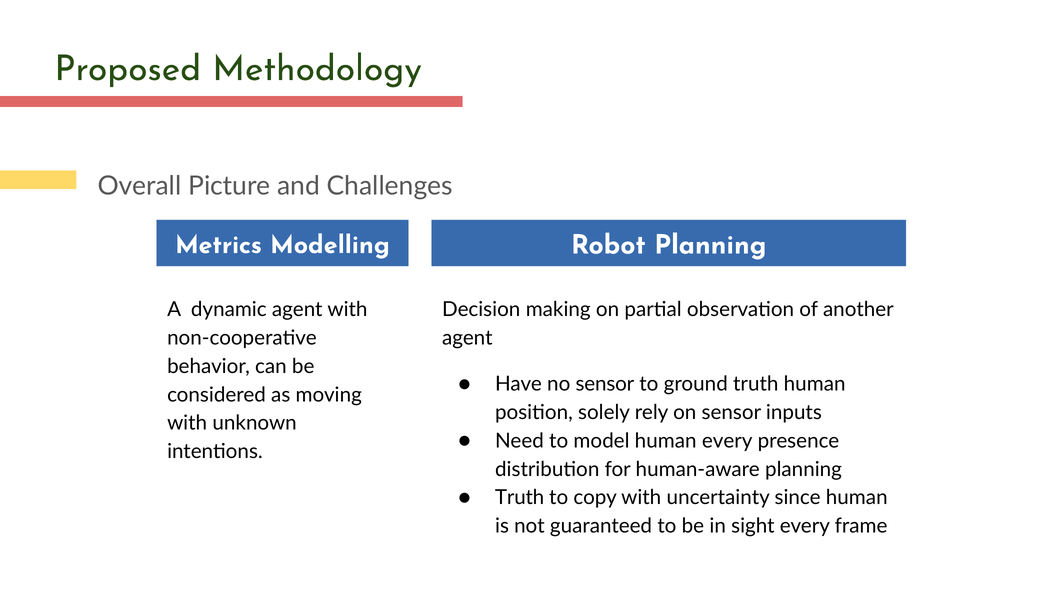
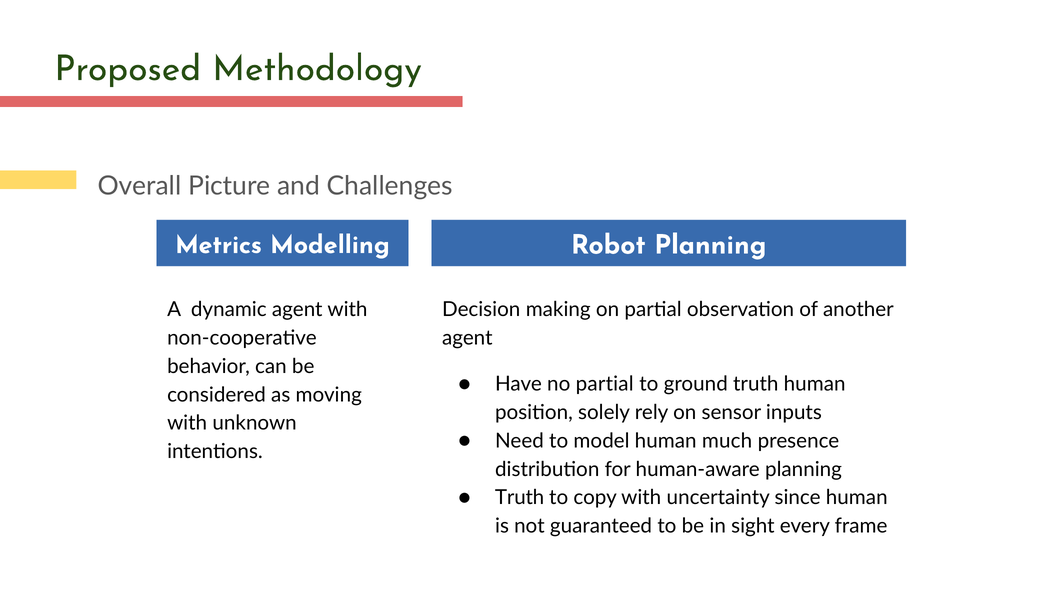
no sensor: sensor -> partial (605, 384)
human every: every -> much (727, 441)
